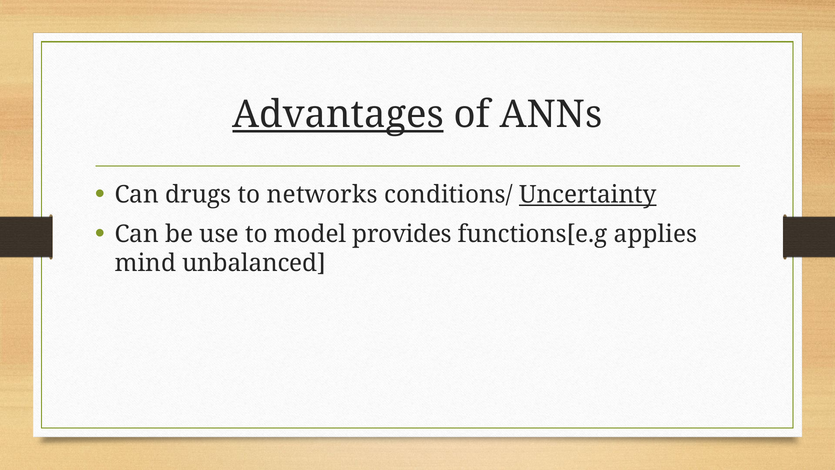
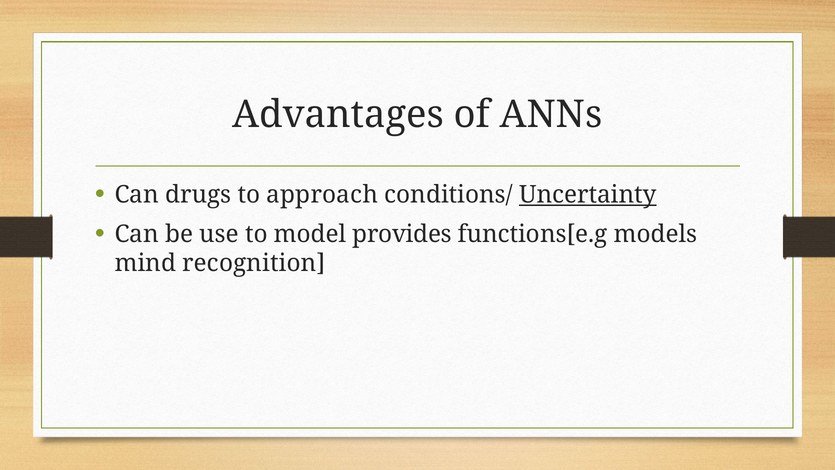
Advantages underline: present -> none (338, 115)
networks: networks -> approach (322, 195)
applies: applies -> models (656, 234)
unbalanced: unbalanced -> recognition (254, 263)
